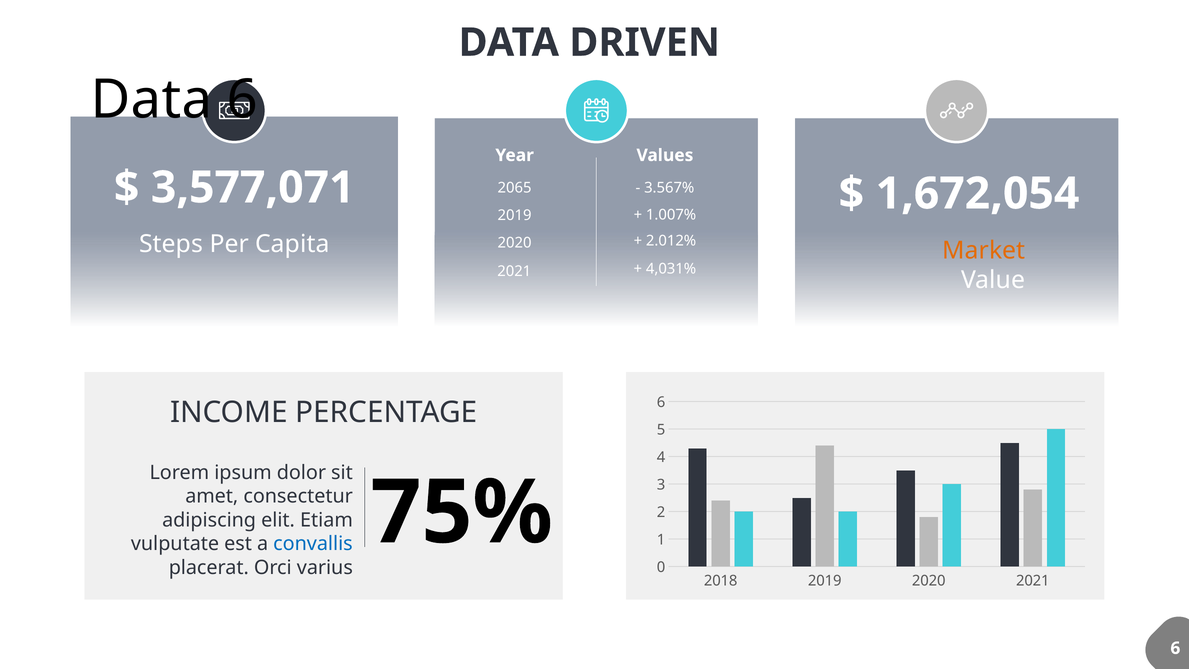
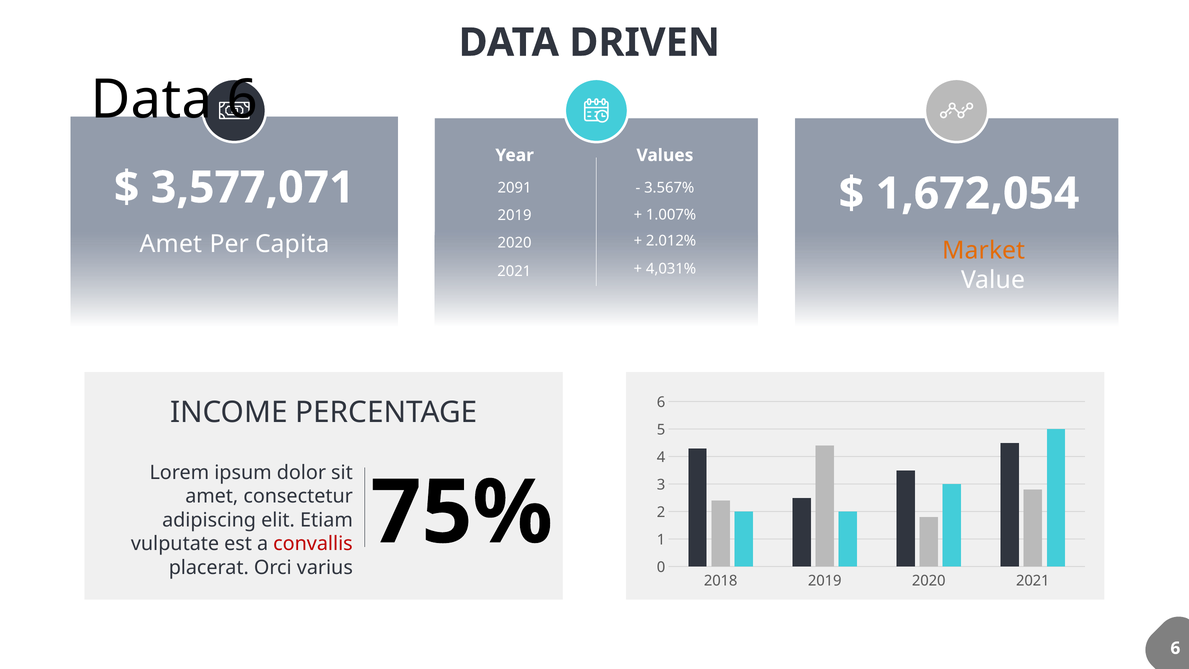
2065: 2065 -> 2091 (515, 188)
Steps: Steps -> Amet (171, 244)
convallis colour: blue -> red (313, 544)
